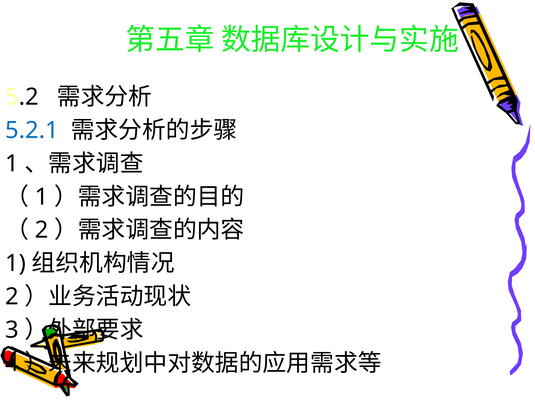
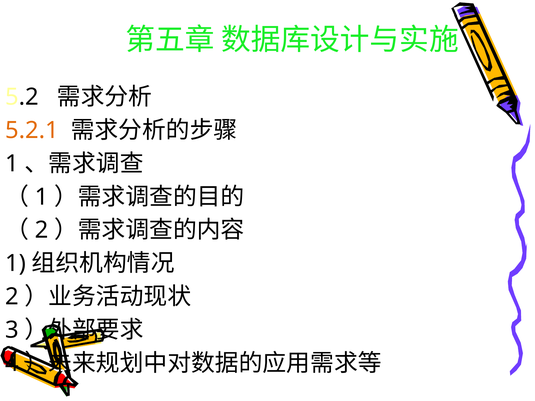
5.2.1 colour: blue -> orange (32, 130)
